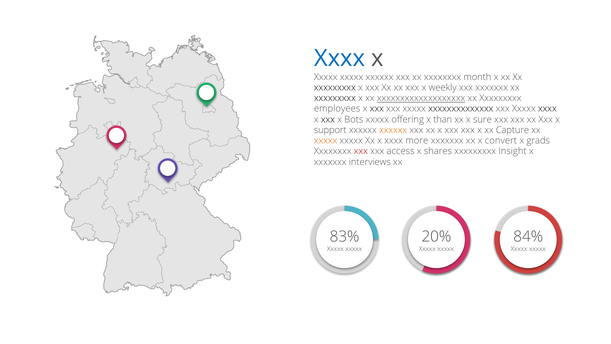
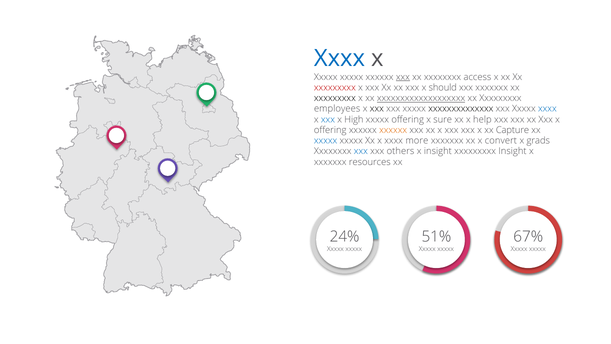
xxx underline: none -> present (403, 77)
month: month -> access (477, 77)
xxxxxxxxx colour: black -> red (335, 87)
weekly: weekly -> should (443, 87)
xxxx colour: black -> blue (547, 109)
xxx colour: black -> blue (328, 119)
Bots: Bots -> High (354, 119)
than: than -> sure (443, 119)
sure: sure -> help (482, 119)
support: support -> offering (330, 130)
xxxxx colour: orange -> blue (326, 141)
xxx colour: red -> blue (361, 151)
access: access -> others (400, 151)
x shares: shares -> insight (438, 151)
interviews: interviews -> resources (370, 162)
83%: 83% -> 24% (345, 236)
20%: 20% -> 51% (436, 236)
84%: 84% -> 67% (528, 236)
